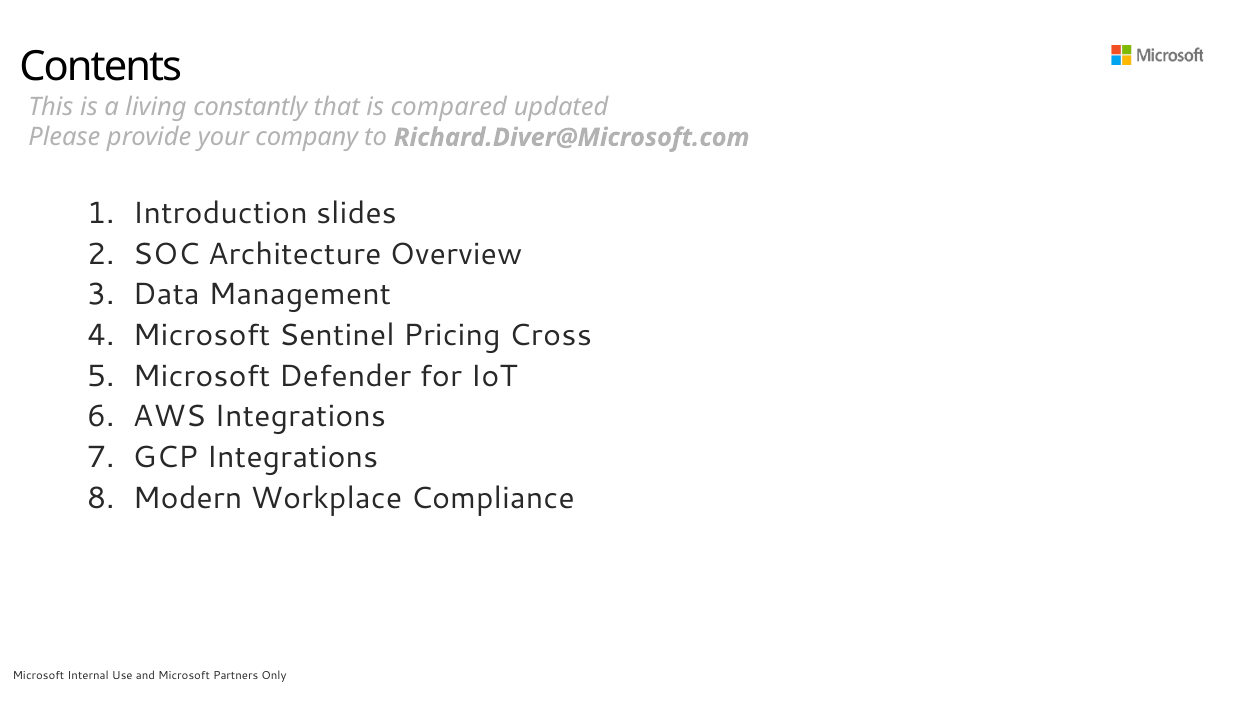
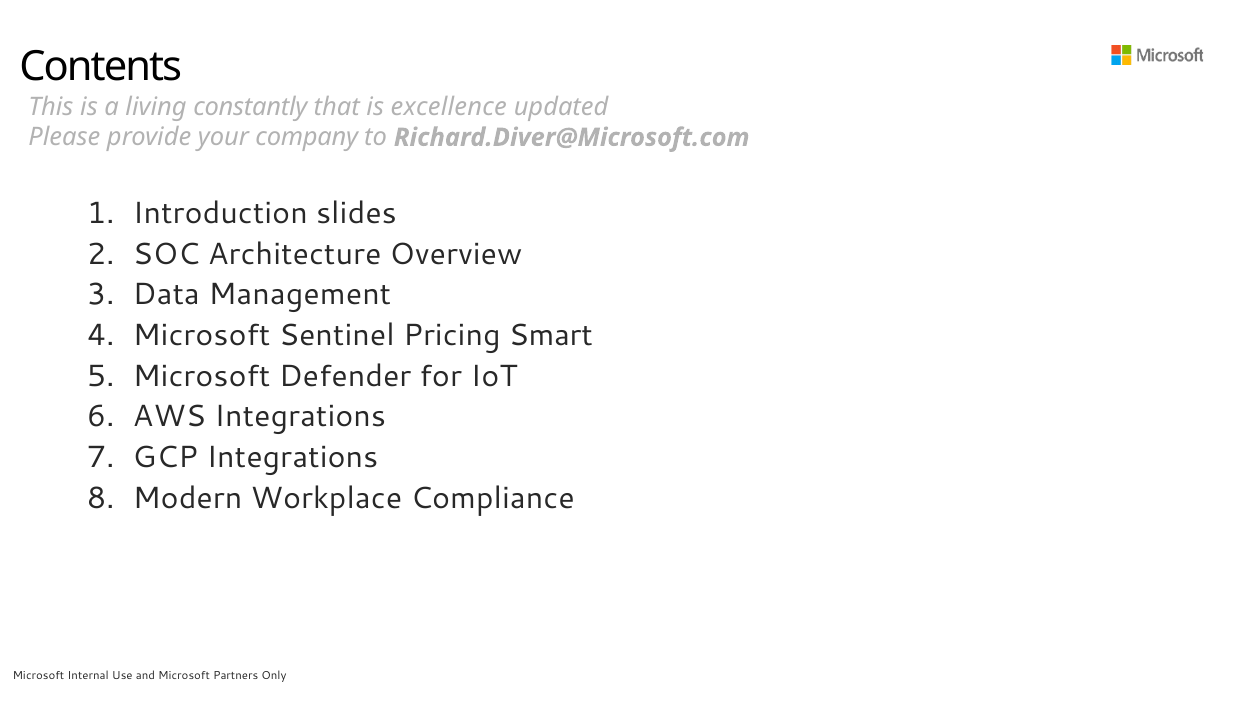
compared: compared -> excellence (449, 107)
Cross: Cross -> Smart (551, 336)
